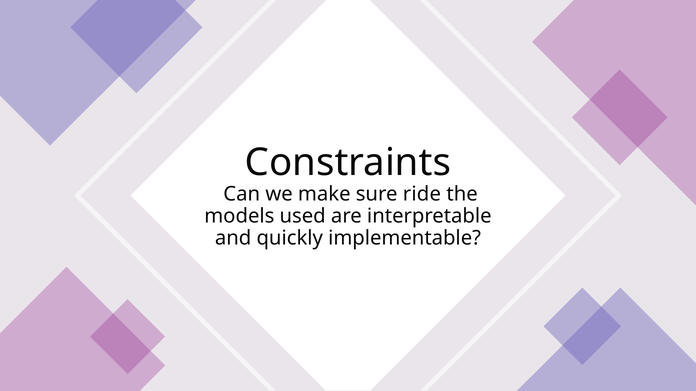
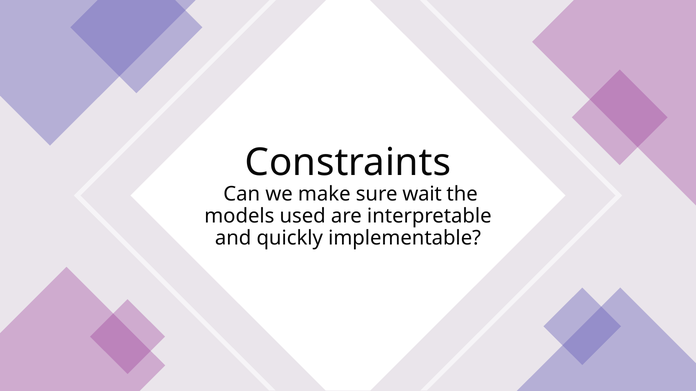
ride: ride -> wait (422, 194)
